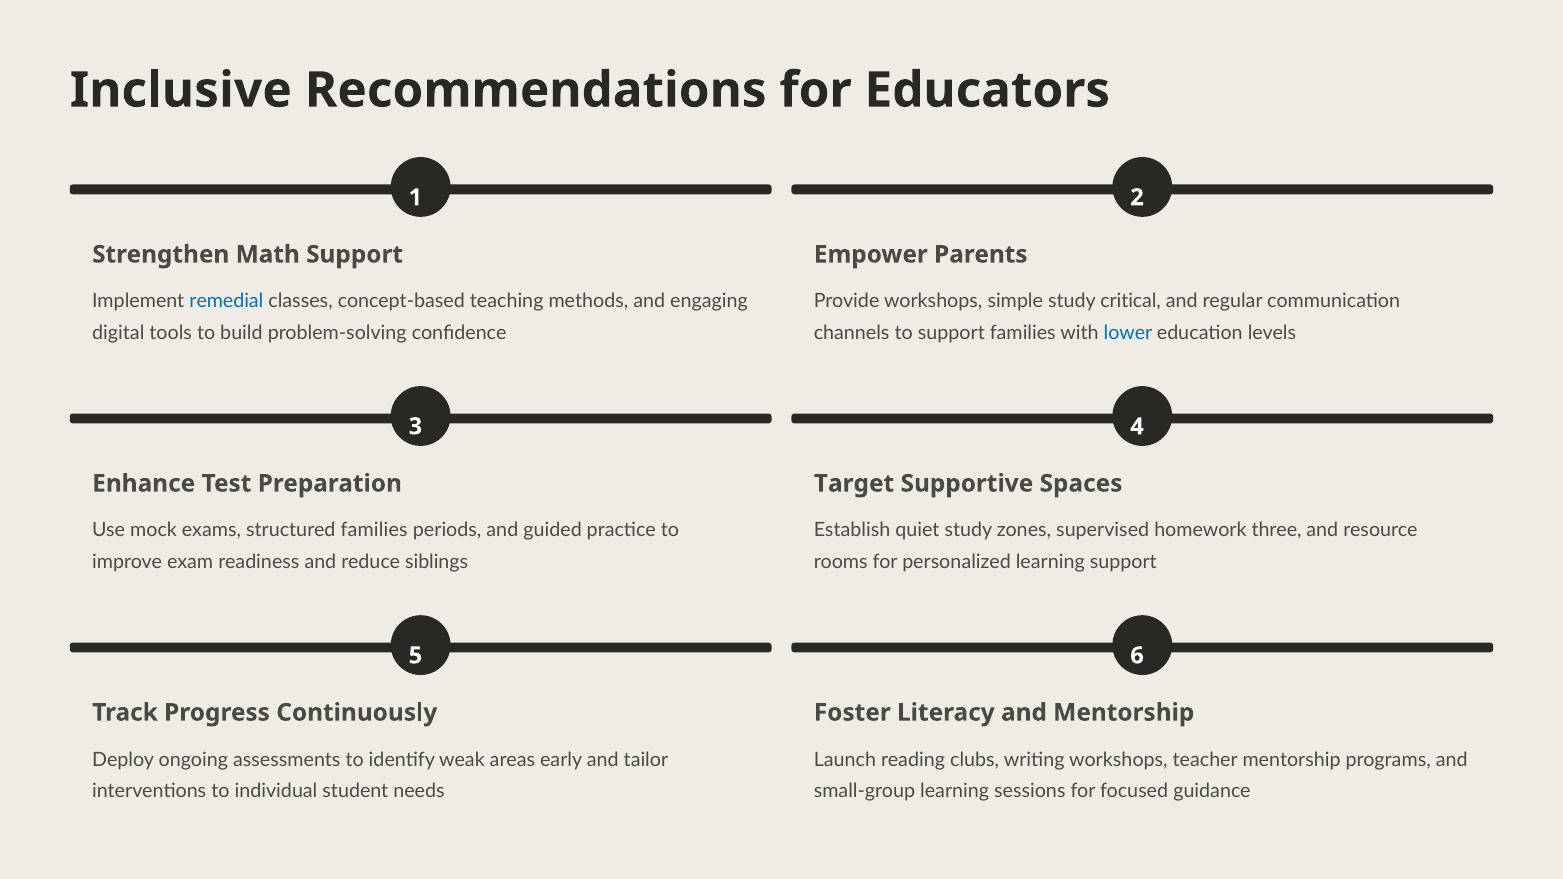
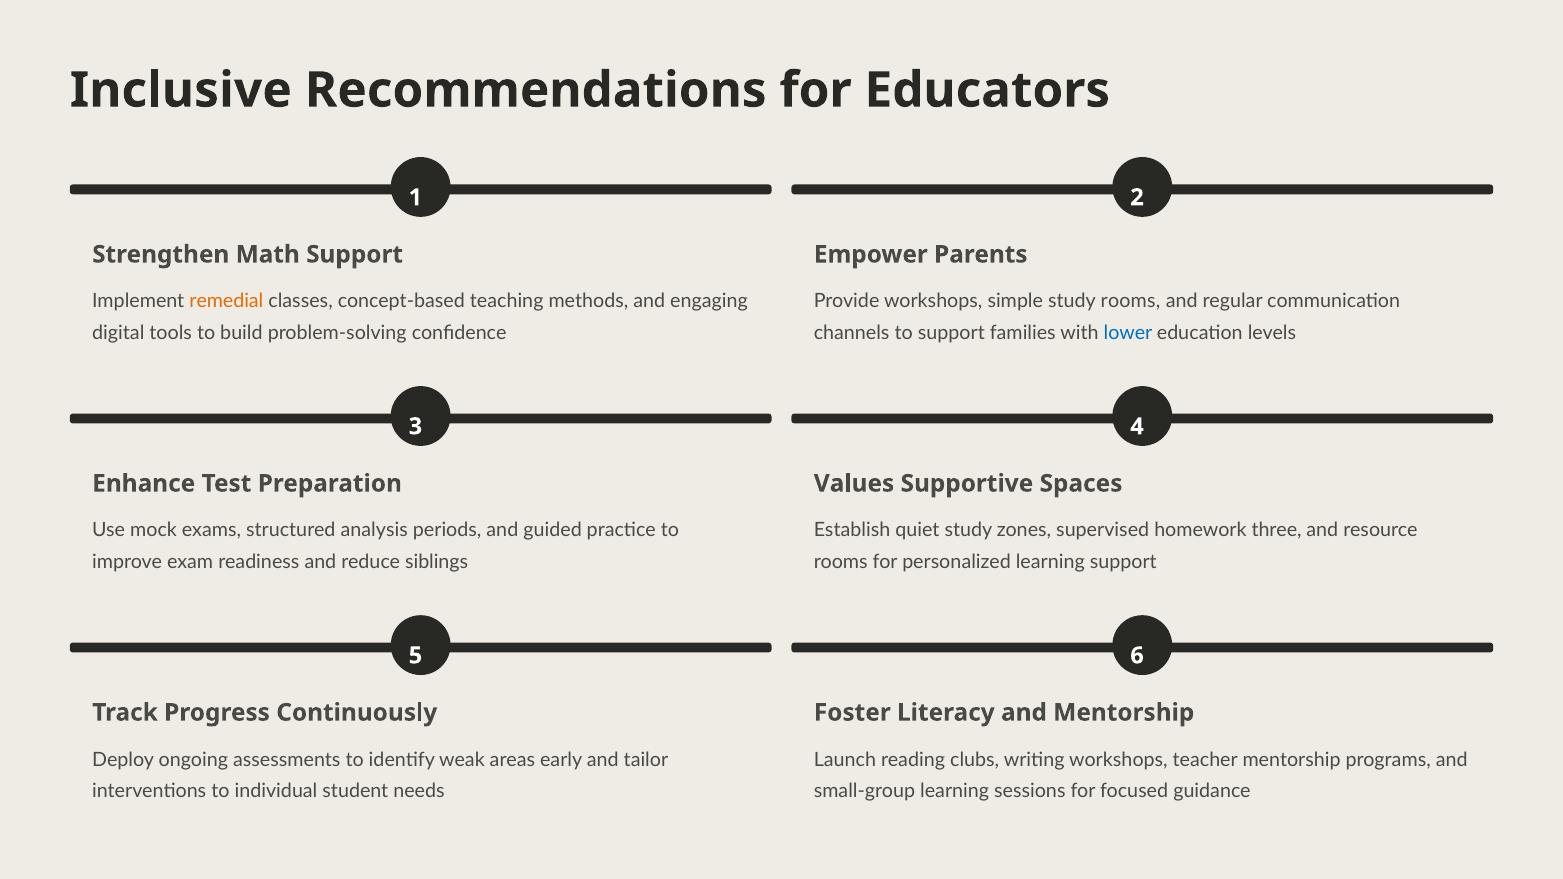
remedial colour: blue -> orange (226, 301)
study critical: critical -> rooms (1130, 301)
Target: Target -> Values (854, 484)
structured families: families -> analysis (374, 531)
